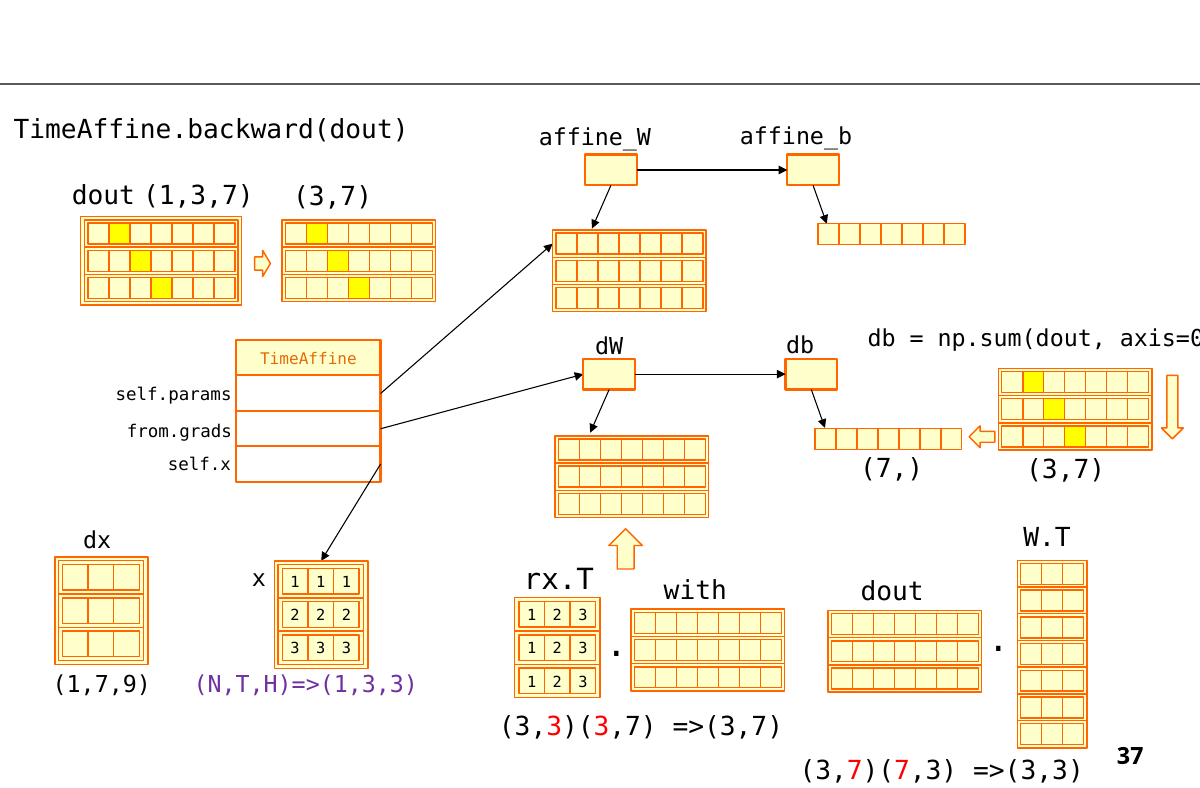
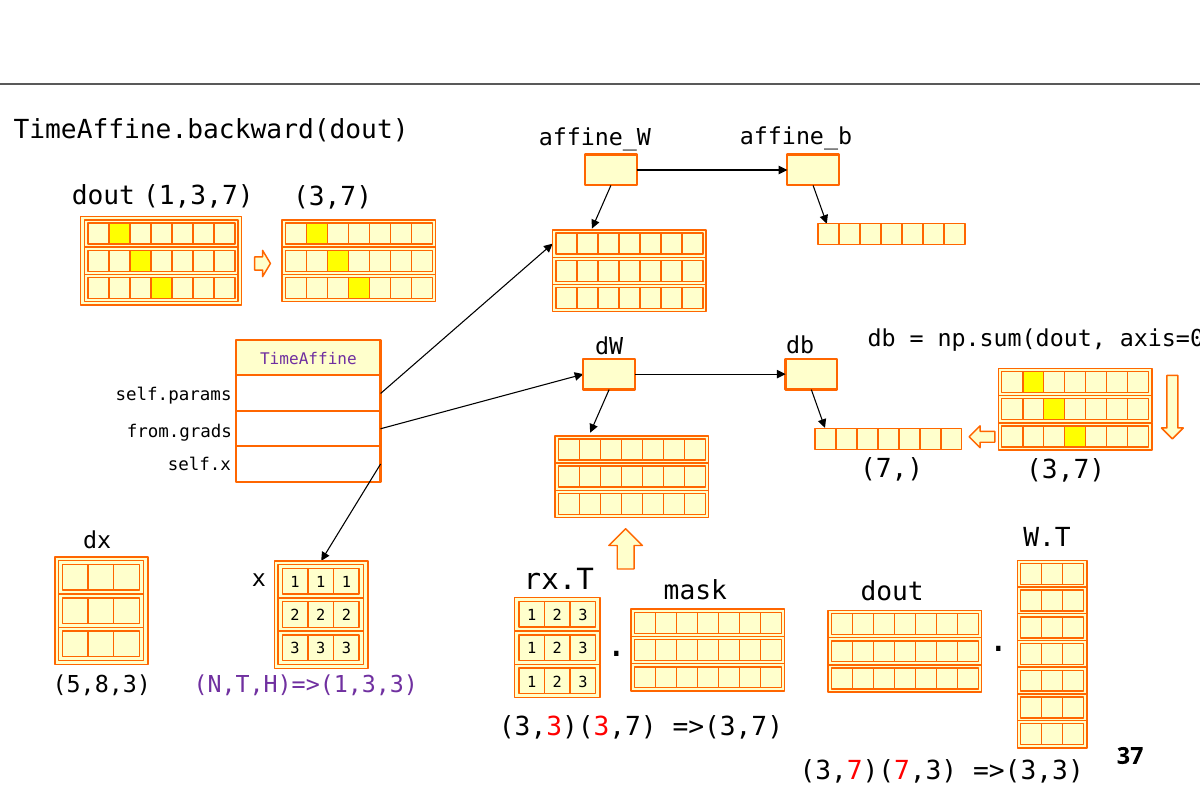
TimeAffine colour: orange -> purple (308, 359)
with: with -> mask (695, 591)
1,7,9: 1,7,9 -> 5,8,3 (102, 685)
